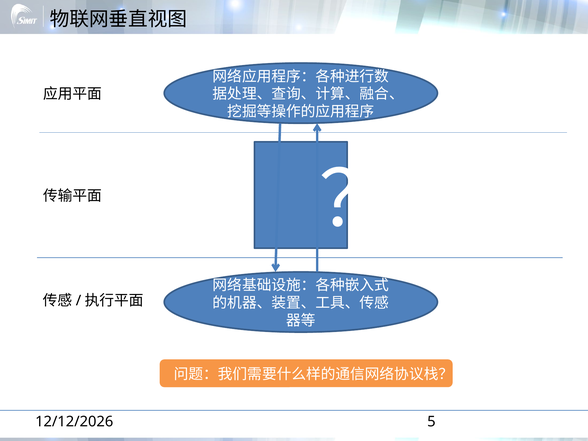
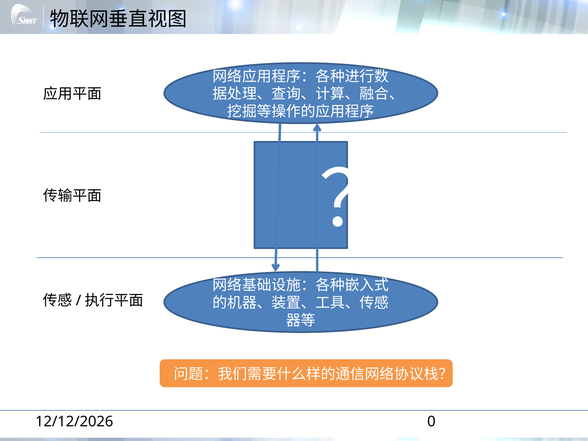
5: 5 -> 0 (431, 421)
